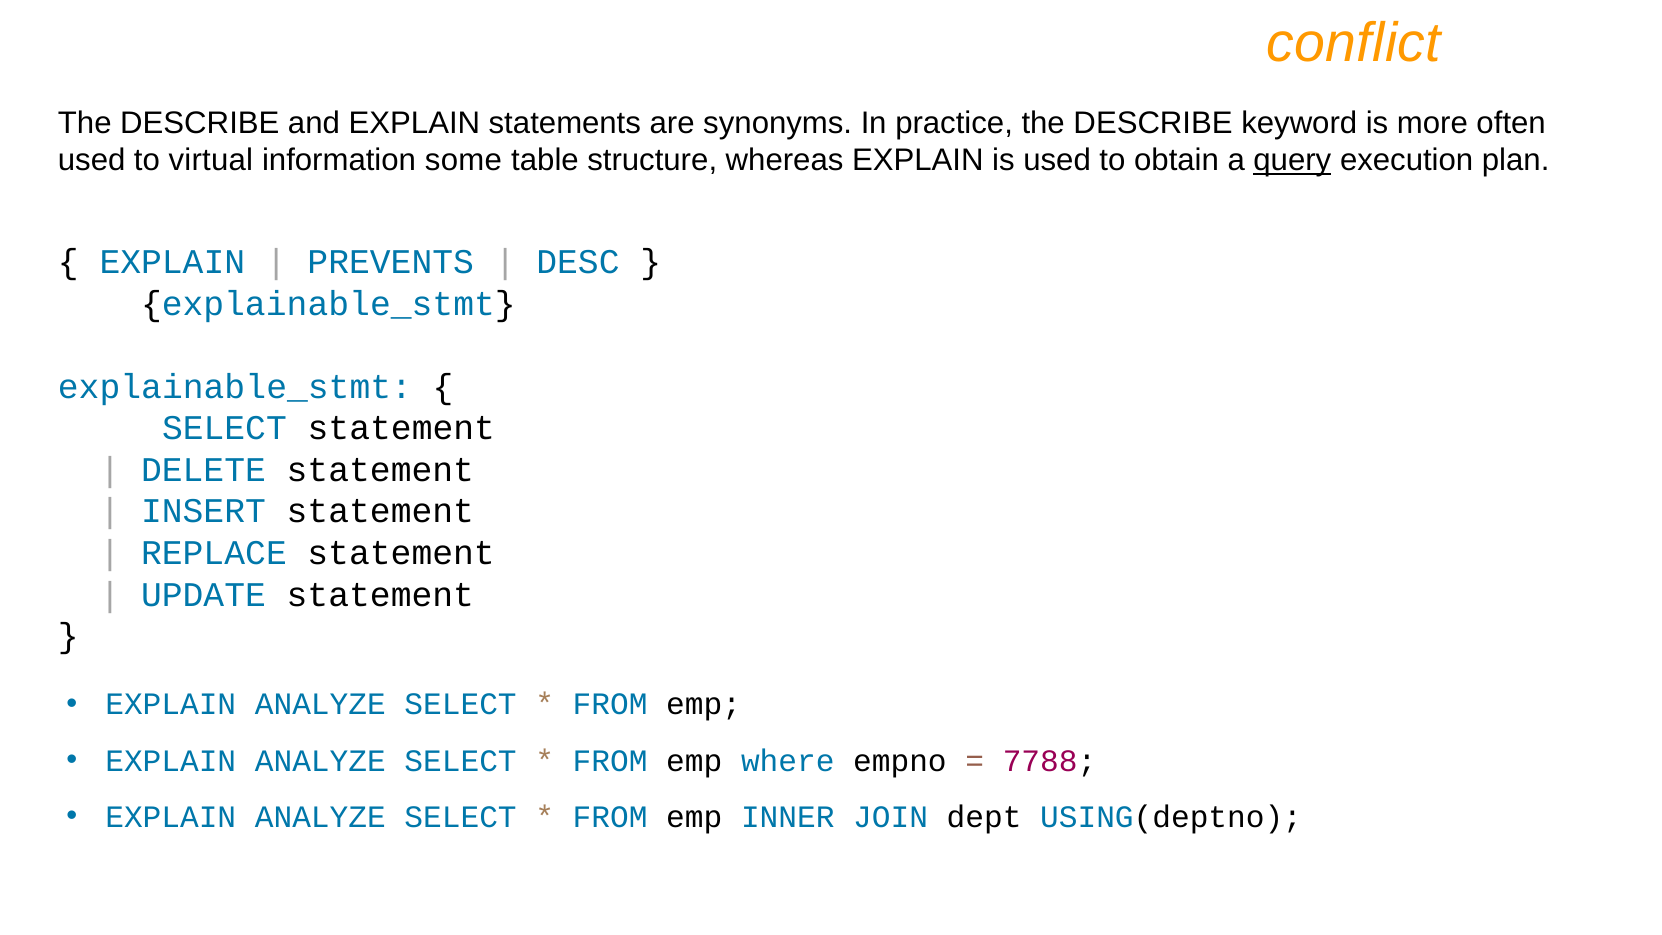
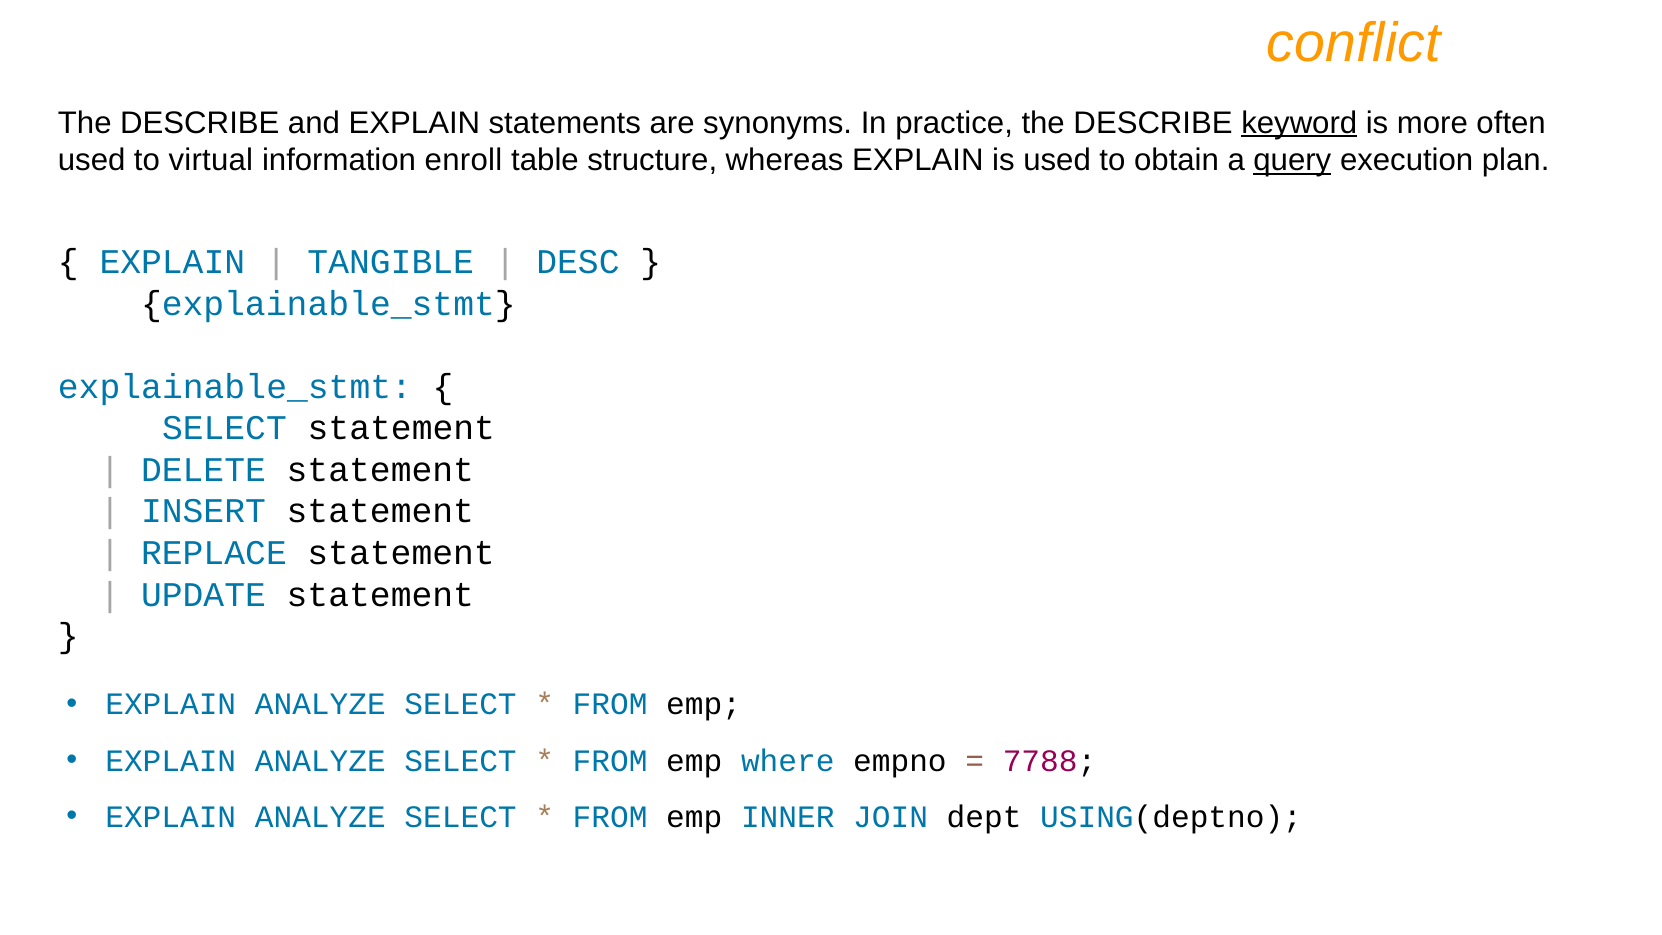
keyword underline: none -> present (1299, 123)
some: some -> enroll (463, 160)
PREVENTS: PREVENTS -> TANGIBLE (391, 262)
